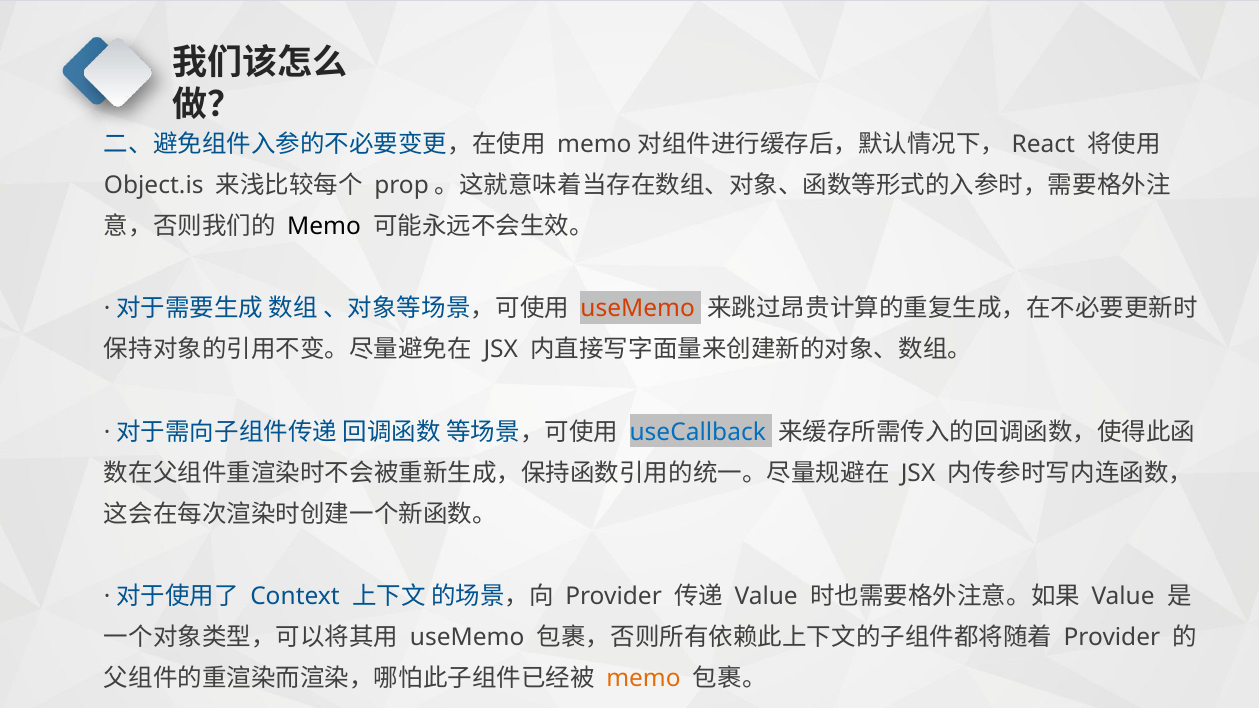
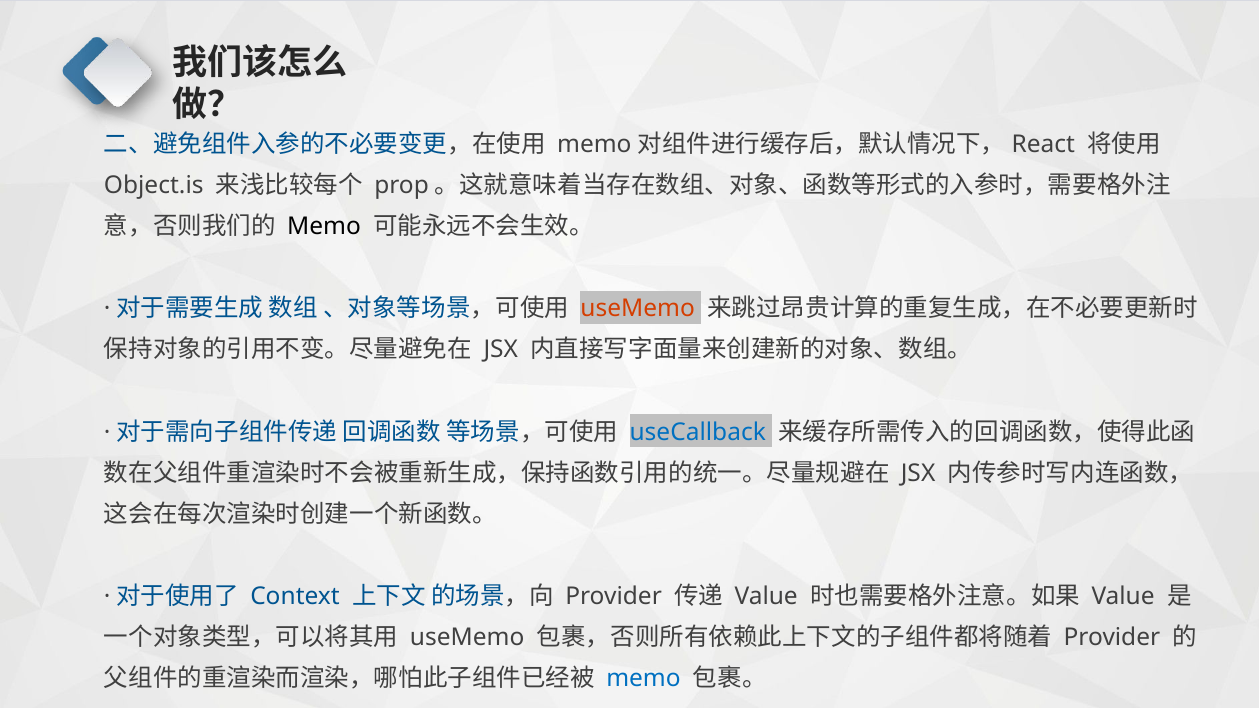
memo colour: orange -> blue (643, 679)
